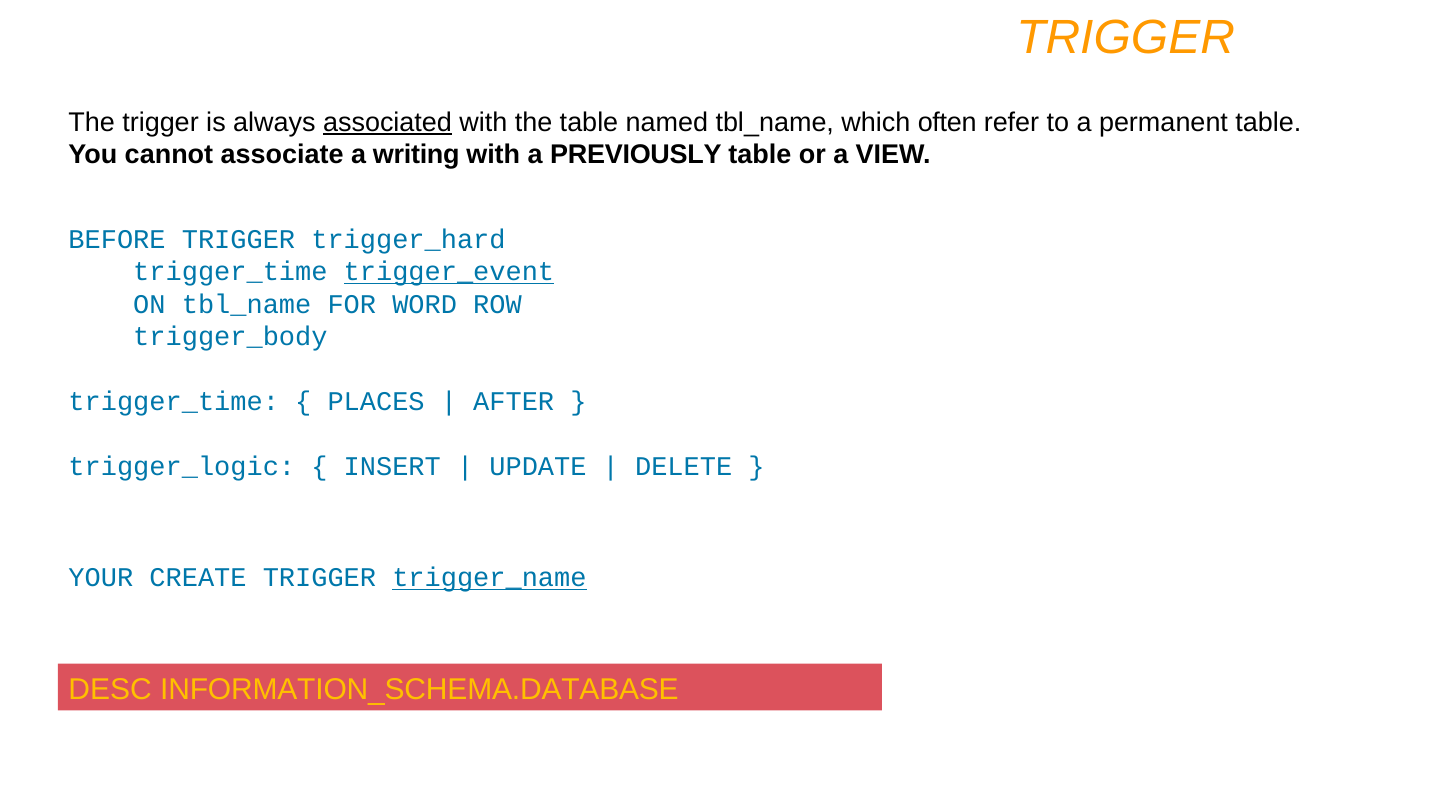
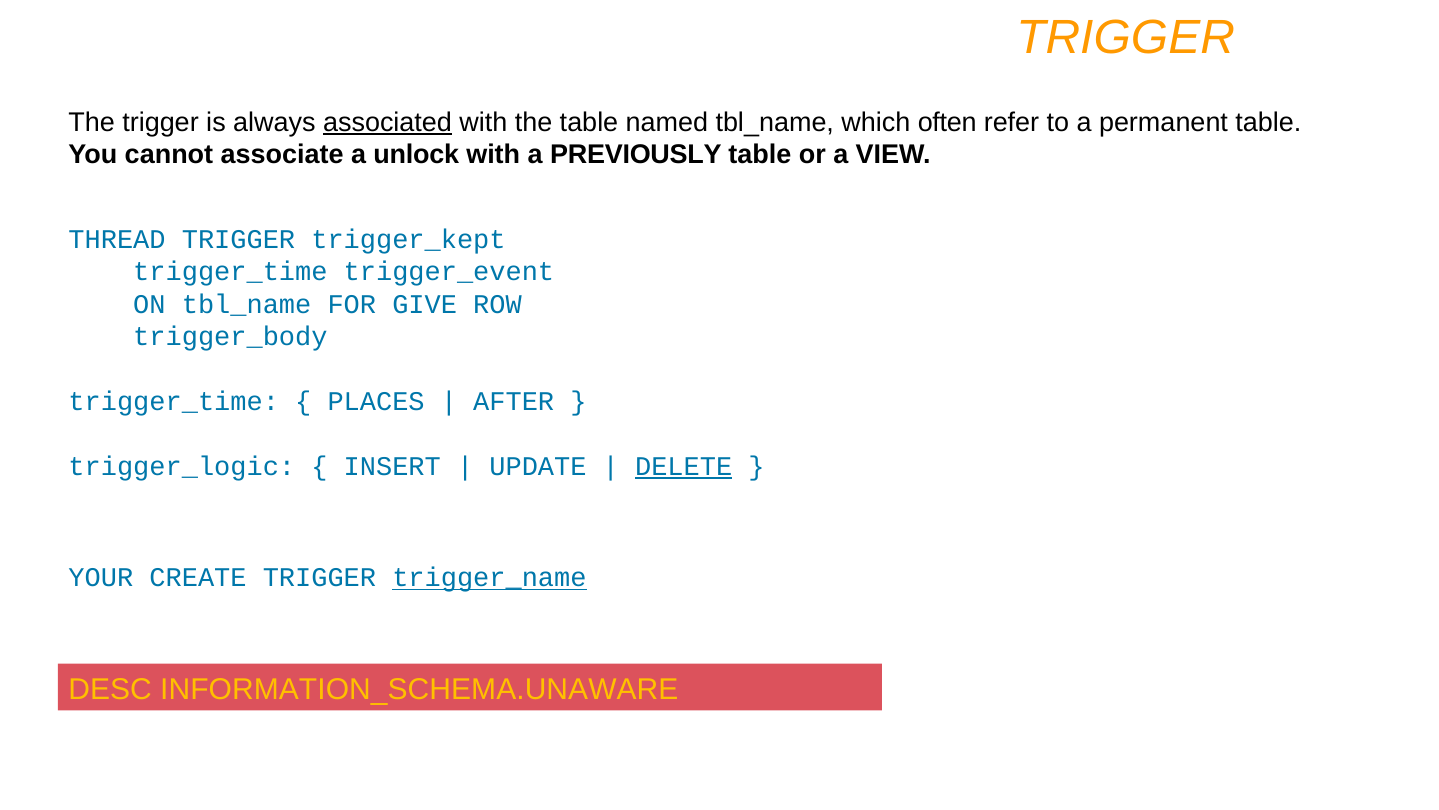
writing: writing -> unlock (416, 155)
BEFORE: BEFORE -> THREAD (117, 239)
trigger_hard: trigger_hard -> trigger_kept (408, 239)
trigger_event underline: present -> none (449, 272)
WORD: WORD -> GIVE (425, 304)
DELETE underline: none -> present (684, 466)
INFORMATION_SCHEMA.DATABASE: INFORMATION_SCHEMA.DATABASE -> INFORMATION_SCHEMA.UNAWARE (419, 689)
